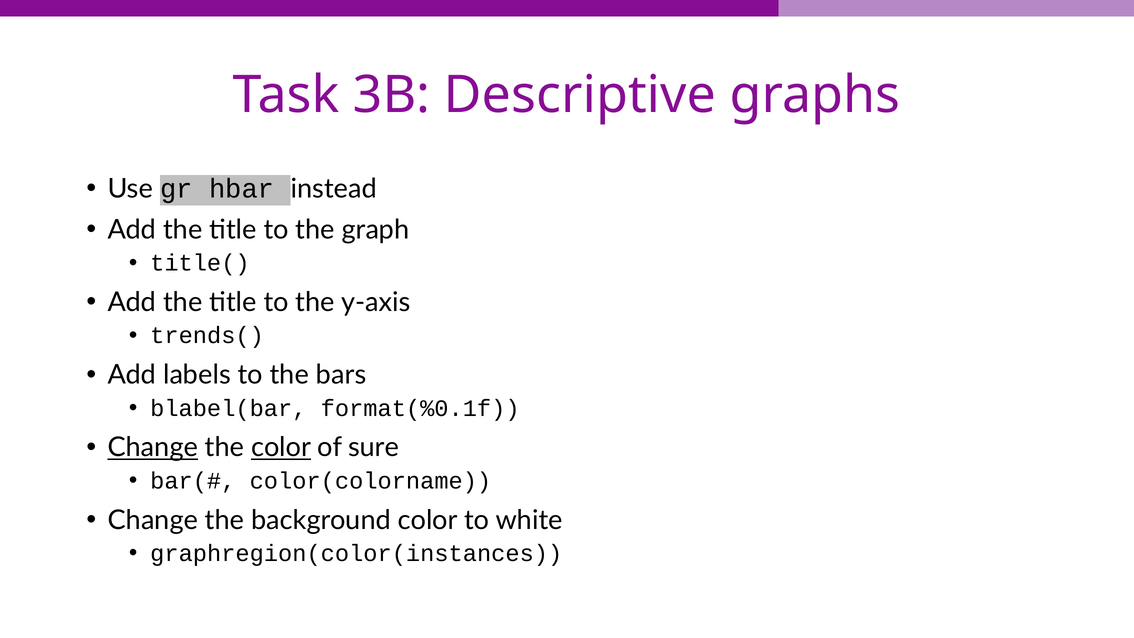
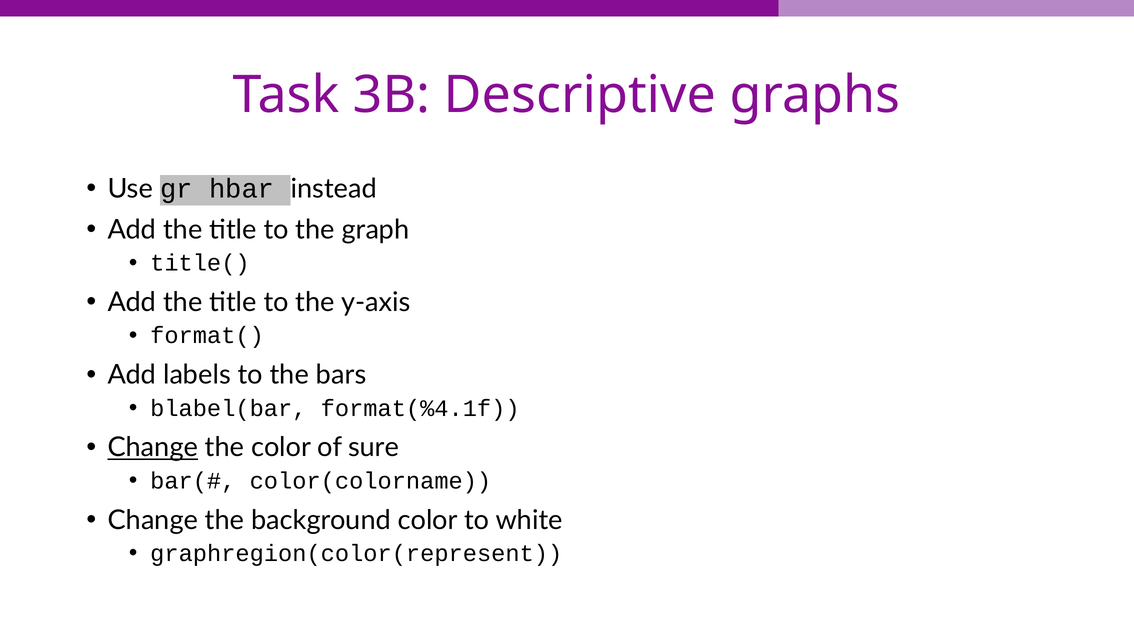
trends(: trends( -> format( (207, 336)
format(%0.1f: format(%0.1f -> format(%4.1f (420, 408)
color underline: present -> none (281, 447)
graphregion(color(instances: graphregion(color(instances -> graphregion(color(represent (356, 553)
